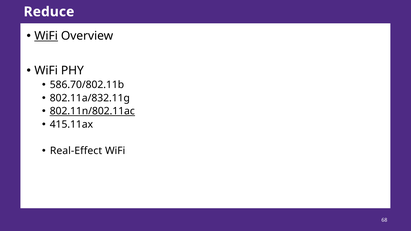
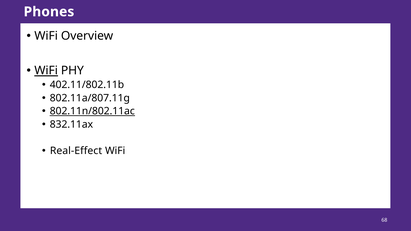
Reduce: Reduce -> Phones (49, 12)
WiFi underline: present -> none (46, 36)
WiFi underline: none -> present (46, 71)
586.70/802.11b: 586.70/802.11b -> 402.11/802.11b (87, 85)
802.11a/832.11g: 802.11a/832.11g -> 802.11a/807.11g (90, 98)
415.11ax: 415.11ax -> 832.11ax (71, 125)
